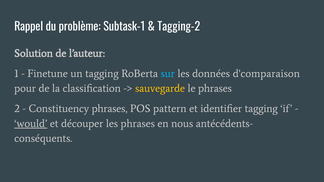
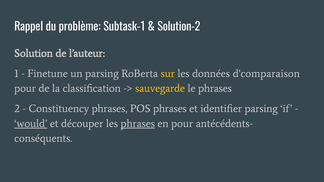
Tagging-2: Tagging-2 -> Solution-2 (179, 27)
un tagging: tagging -> parsing (102, 74)
sur colour: light blue -> yellow (168, 74)
POS pattern: pattern -> phrases (170, 109)
identifier tagging: tagging -> parsing (261, 109)
phrases underline: none -> present (138, 124)
en nous: nous -> pour (182, 124)
